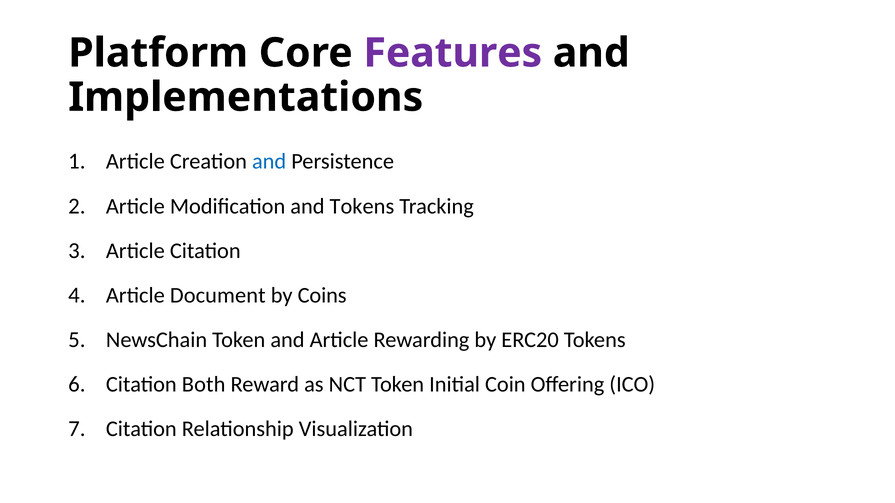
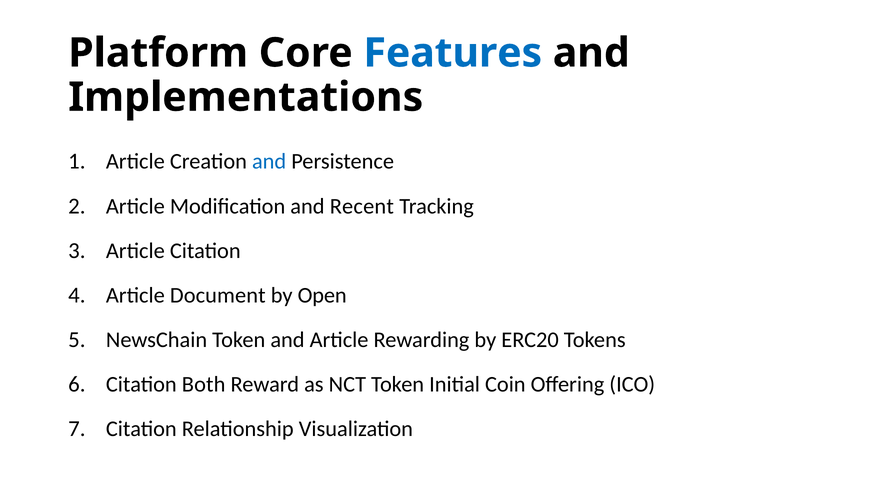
Features colour: purple -> blue (453, 53)
and Tokens: Tokens -> Recent (362, 206)
Coins: Coins -> Open (322, 296)
